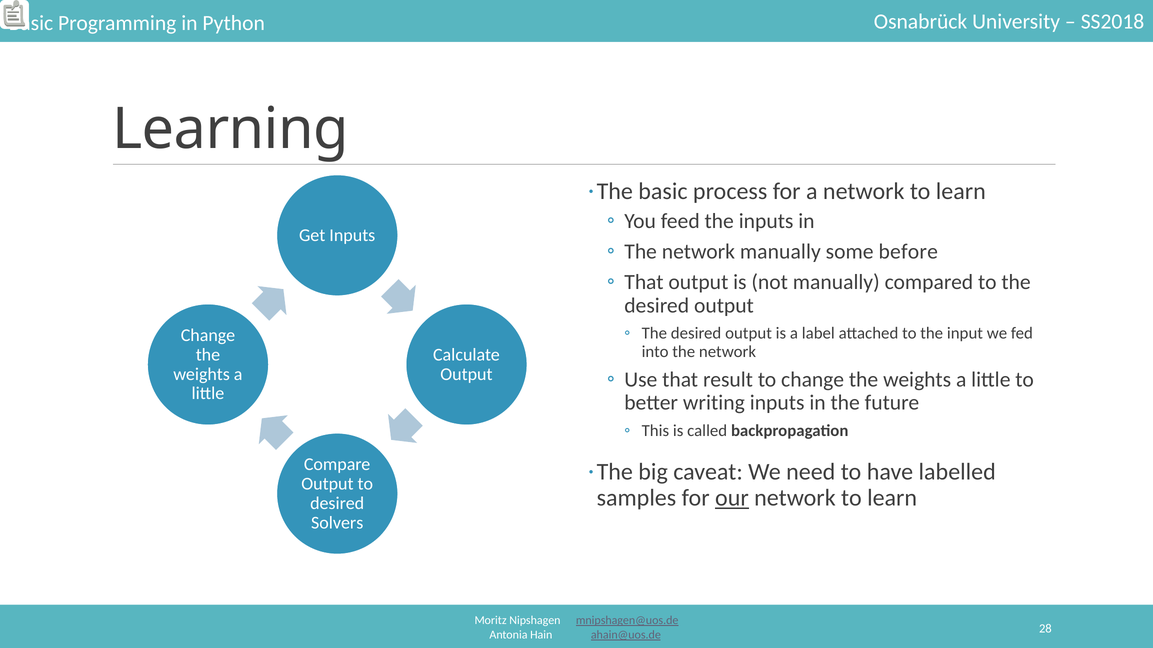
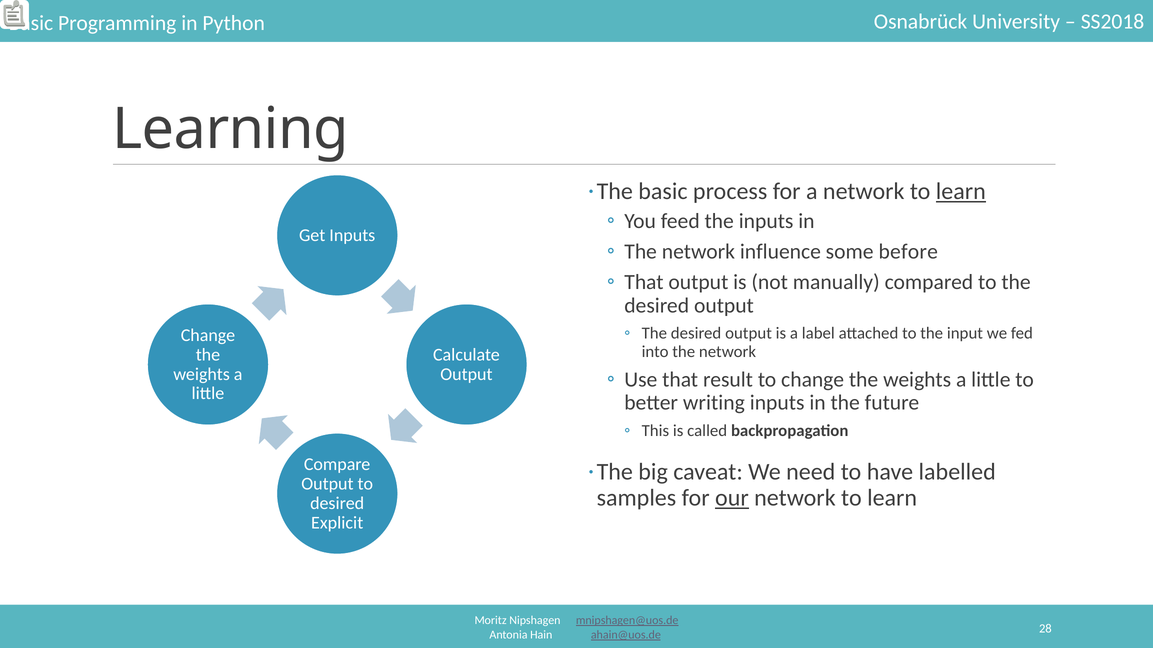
learn underline: none -> present (961, 192)
network manually: manually -> influence (780, 252)
Solvers: Solvers -> Explicit (337, 523)
